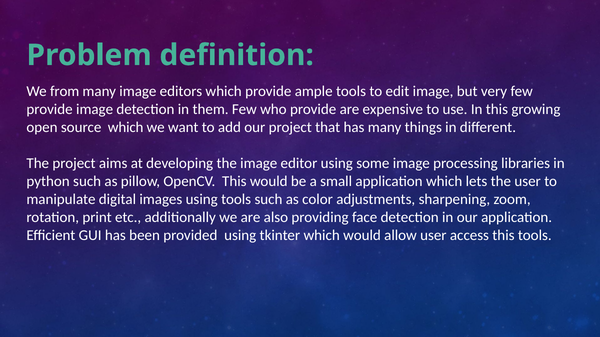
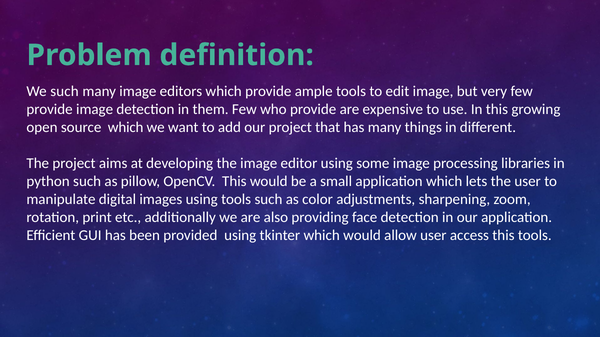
We from: from -> such (64, 92)
